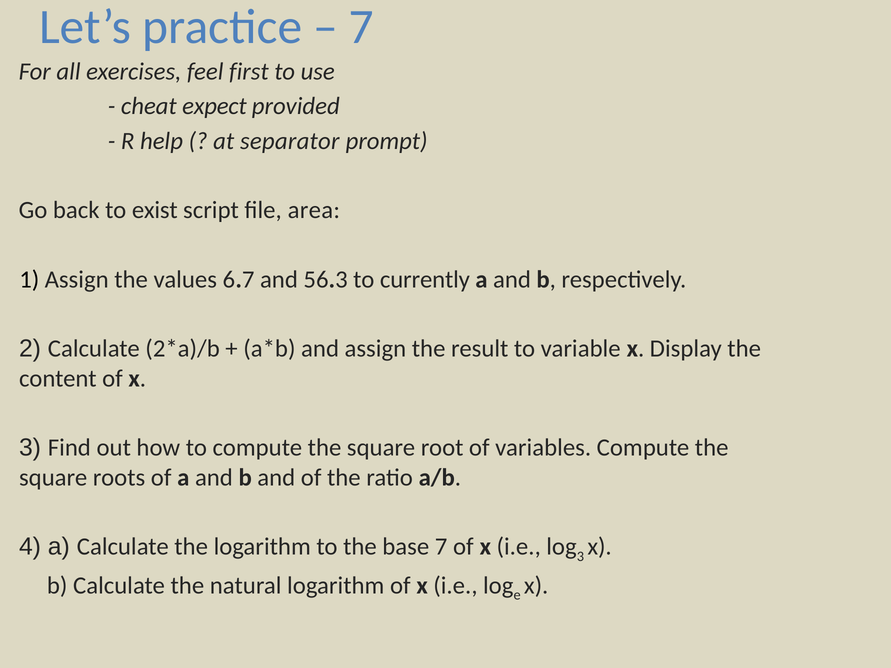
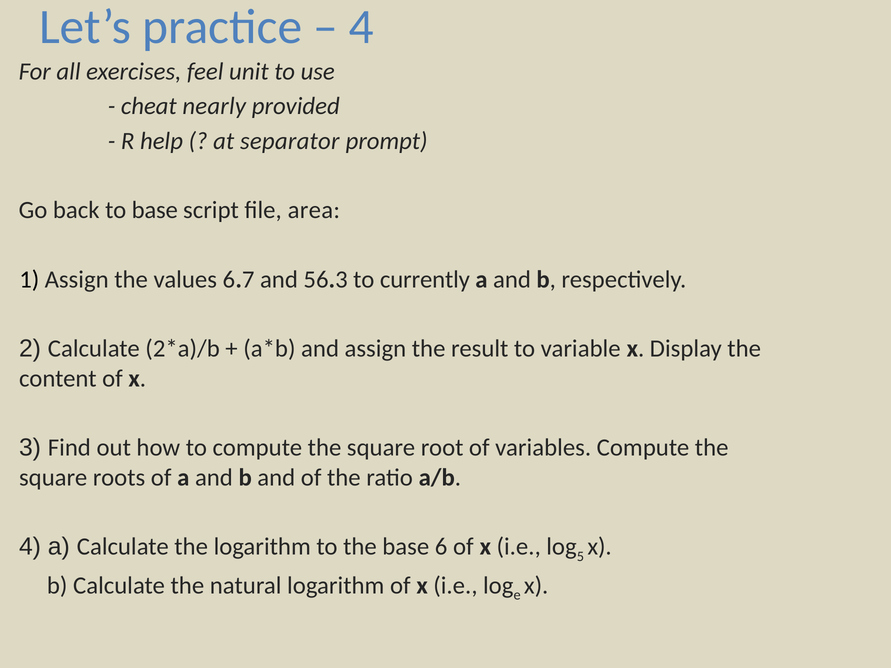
7: 7 -> 4 (362, 27)
first: first -> unit (249, 72)
expect: expect -> nearly (214, 106)
to exist: exist -> base (155, 210)
base 7: 7 -> 6 (441, 547)
3: 3 -> 5 (580, 557)
